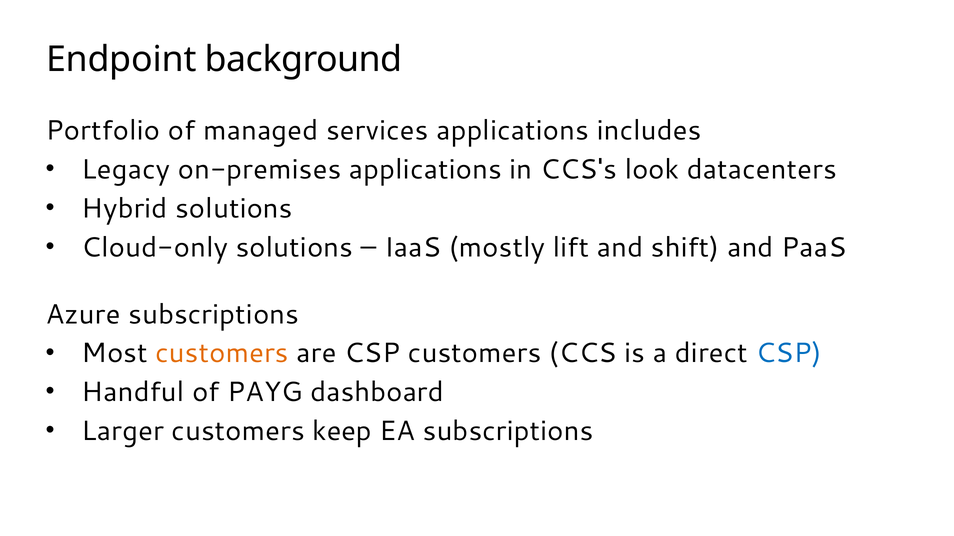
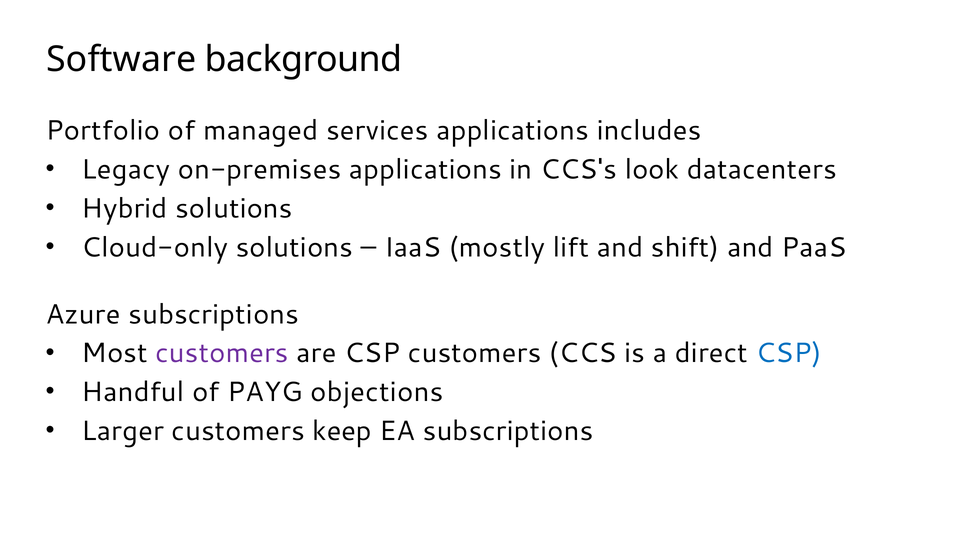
Endpoint: Endpoint -> Software (121, 60)
customers colour: orange -> purple (222, 354)
dashboard: dashboard -> objections (377, 393)
